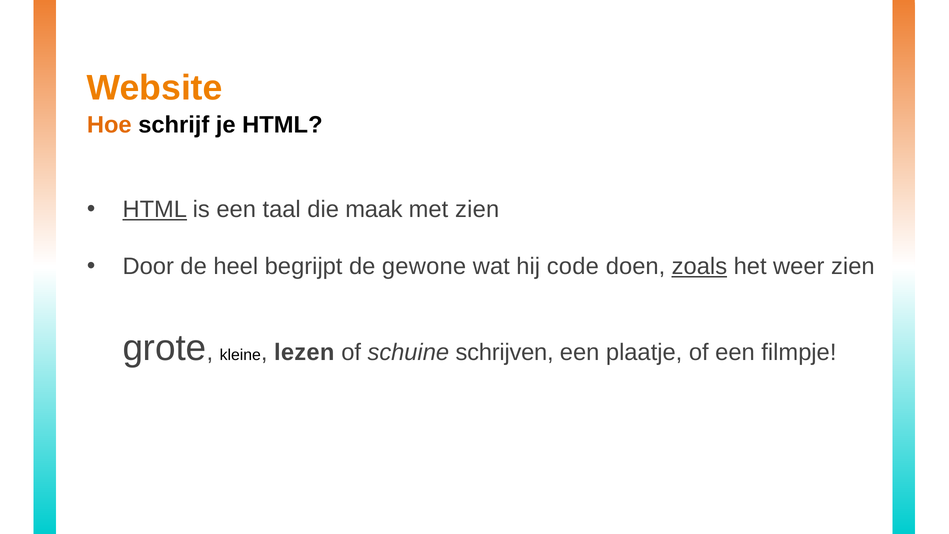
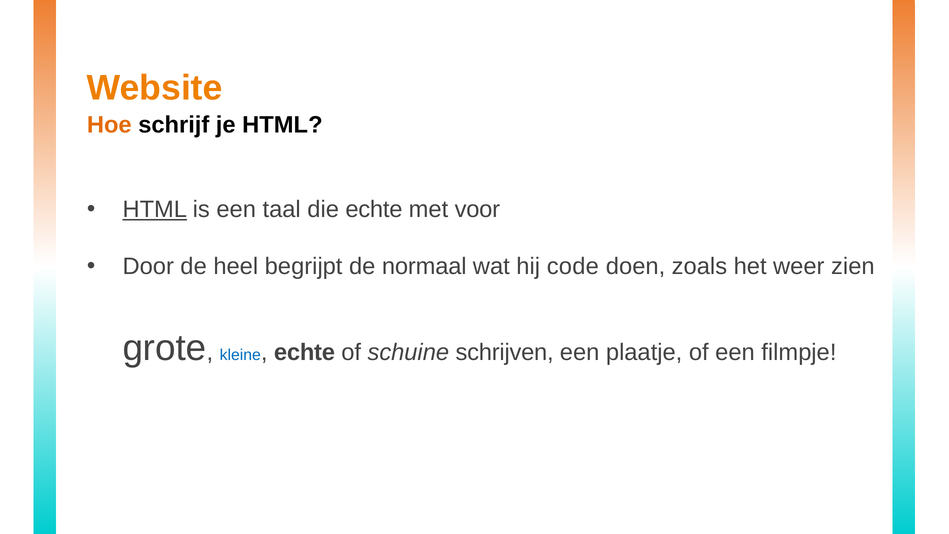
die maak: maak -> echte (374, 209)
met zien: zien -> voor (477, 209)
gewone: gewone -> normaal (424, 266)
zoals underline: present -> none (699, 266)
kleine colour: black -> blue (240, 355)
lezen: lezen -> echte (304, 352)
